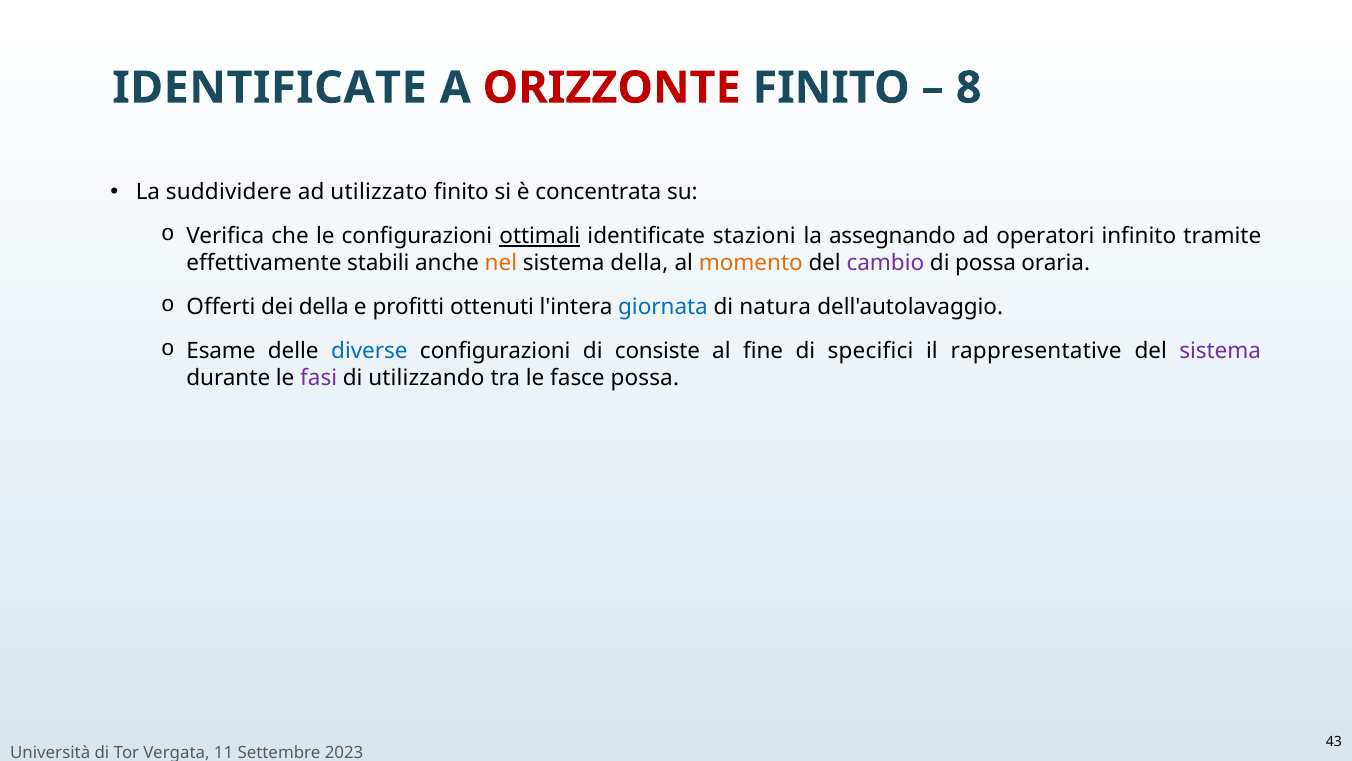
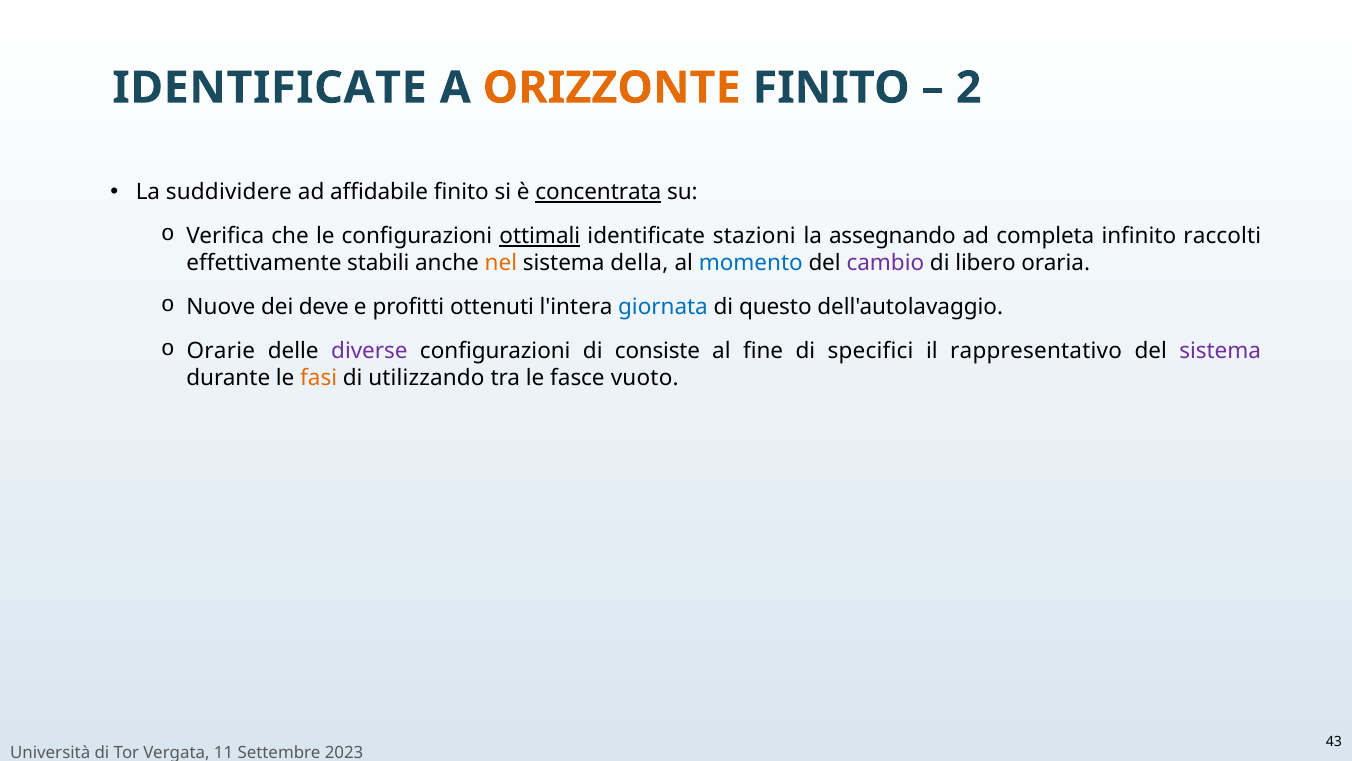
ORIZZONTE colour: red -> orange (612, 88)
8: 8 -> 2 (969, 88)
utilizzato: utilizzato -> affidabile (379, 192)
concentrata underline: none -> present (598, 192)
operatori: operatori -> completa (1045, 236)
tramite: tramite -> raccolti (1222, 236)
momento colour: orange -> blue (751, 263)
di possa: possa -> libero (986, 263)
Offerti: Offerti -> Nuove (221, 307)
dei della: della -> deve (324, 307)
natura: natura -> questo (775, 307)
Esame: Esame -> Orarie (221, 351)
diverse colour: blue -> purple (369, 351)
rappresentative: rappresentative -> rappresentativo (1036, 351)
fasi colour: purple -> orange (319, 378)
fasce possa: possa -> vuoto (645, 378)
